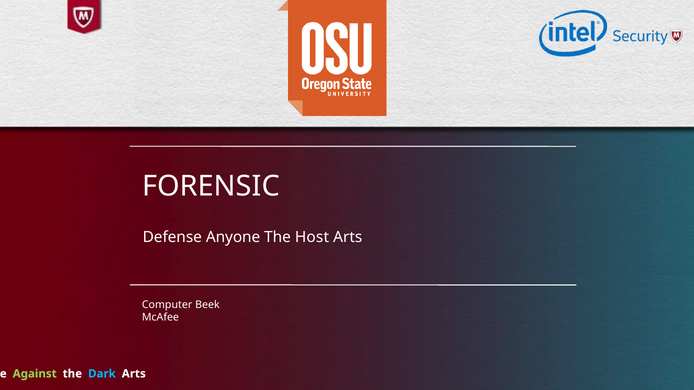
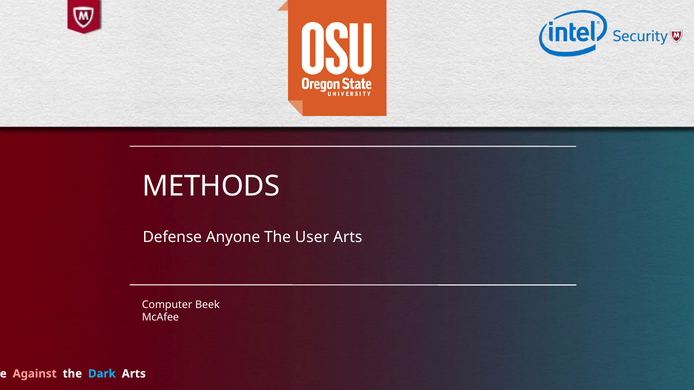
FORENSIC: FORENSIC -> METHODS (211, 186)
Host: Host -> User (312, 237)
Against colour: light green -> pink (35, 374)
